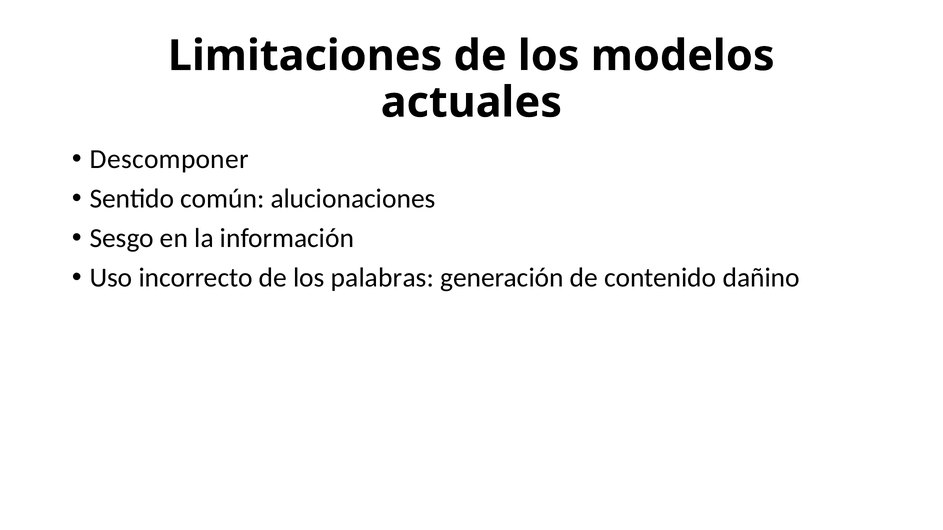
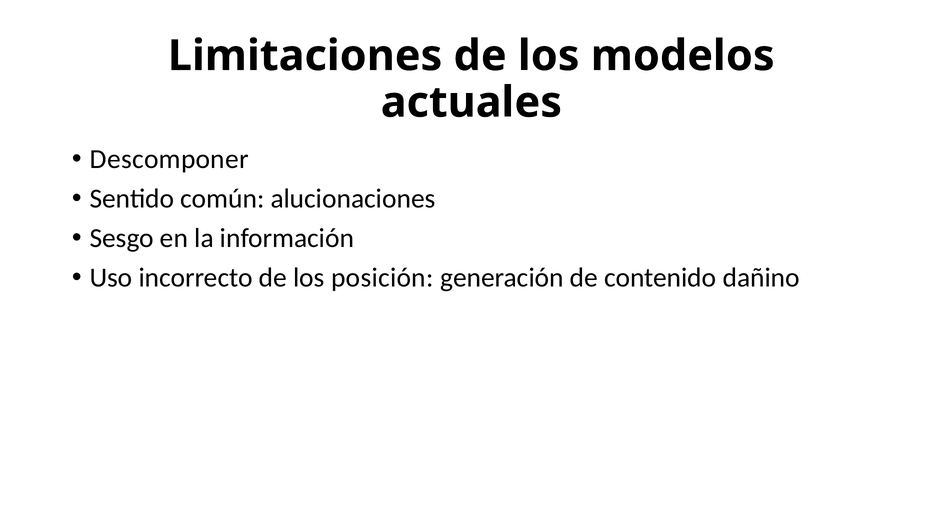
palabras: palabras -> posición (382, 278)
